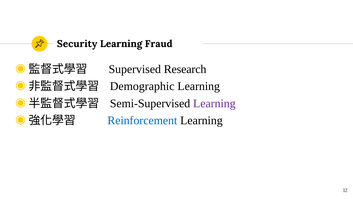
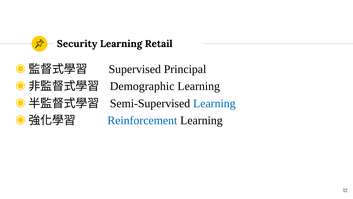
Fraud: Fraud -> Retail (159, 44)
Research: Research -> Principal (185, 69)
Learning colour: purple -> blue (214, 103)
